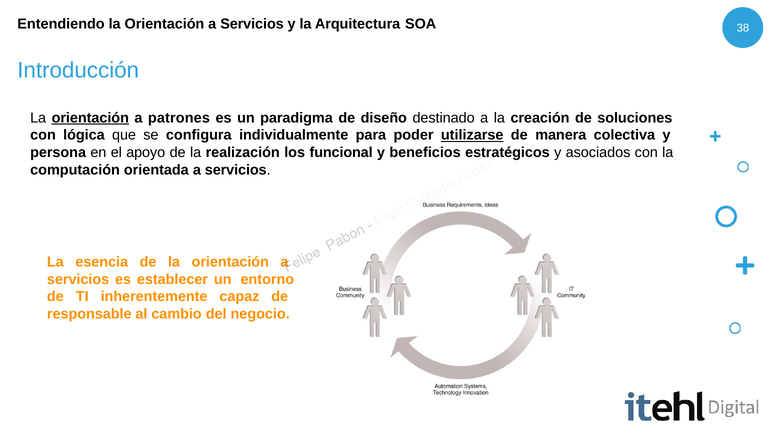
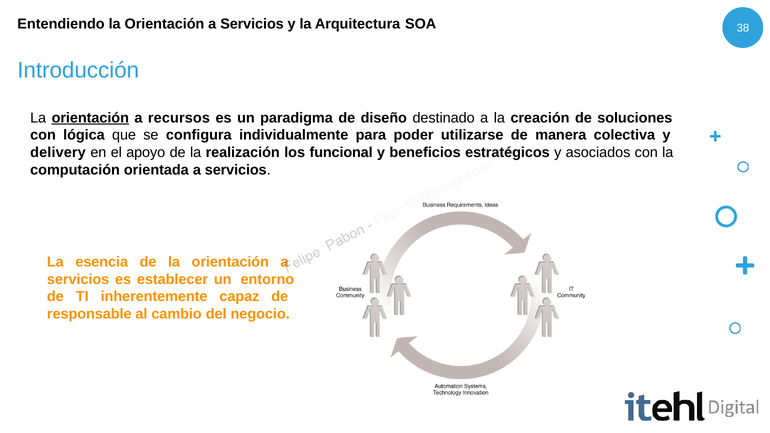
patrones: patrones -> recursos (179, 118)
utilizarse underline: present -> none (472, 135)
persona: persona -> delivery (58, 153)
